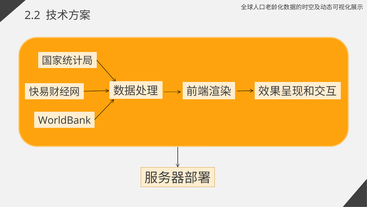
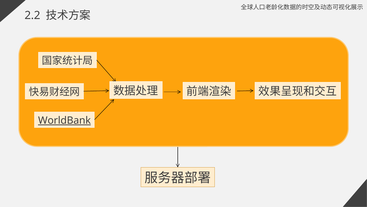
WorldBank underline: none -> present (64, 120)
